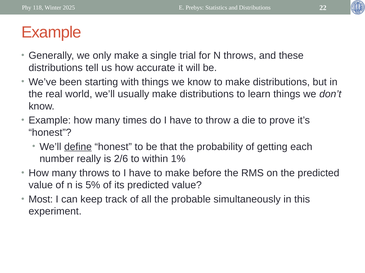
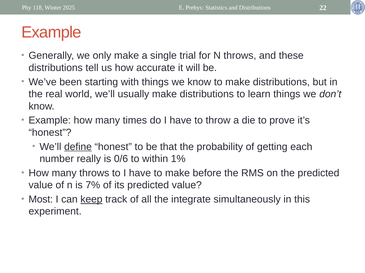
2/6: 2/6 -> 0/6 (121, 159)
5%: 5% -> 7% (93, 186)
keep underline: none -> present (91, 200)
probable: probable -> integrate (191, 200)
